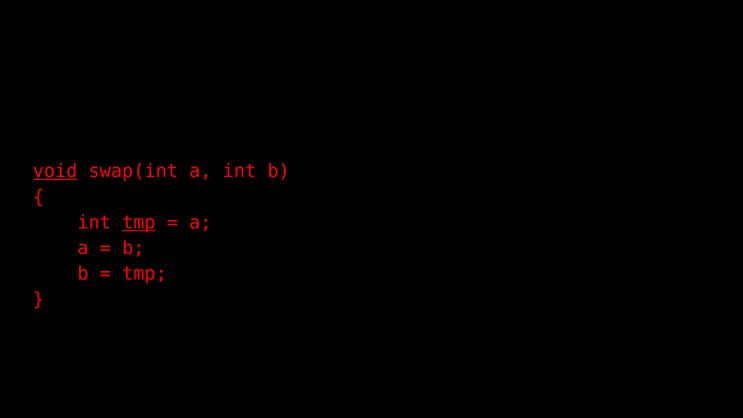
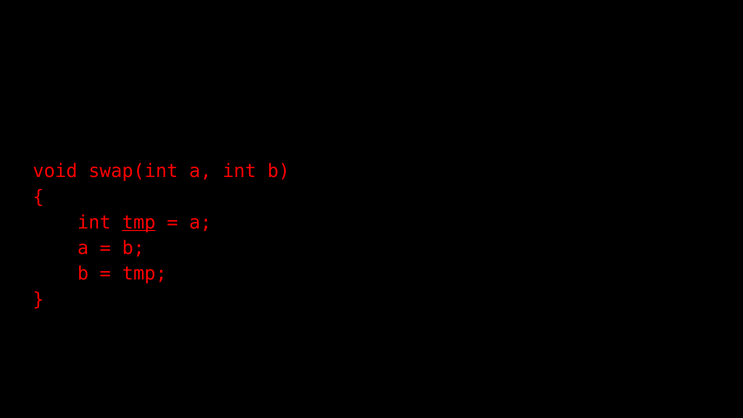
void underline: present -> none (55, 171)
